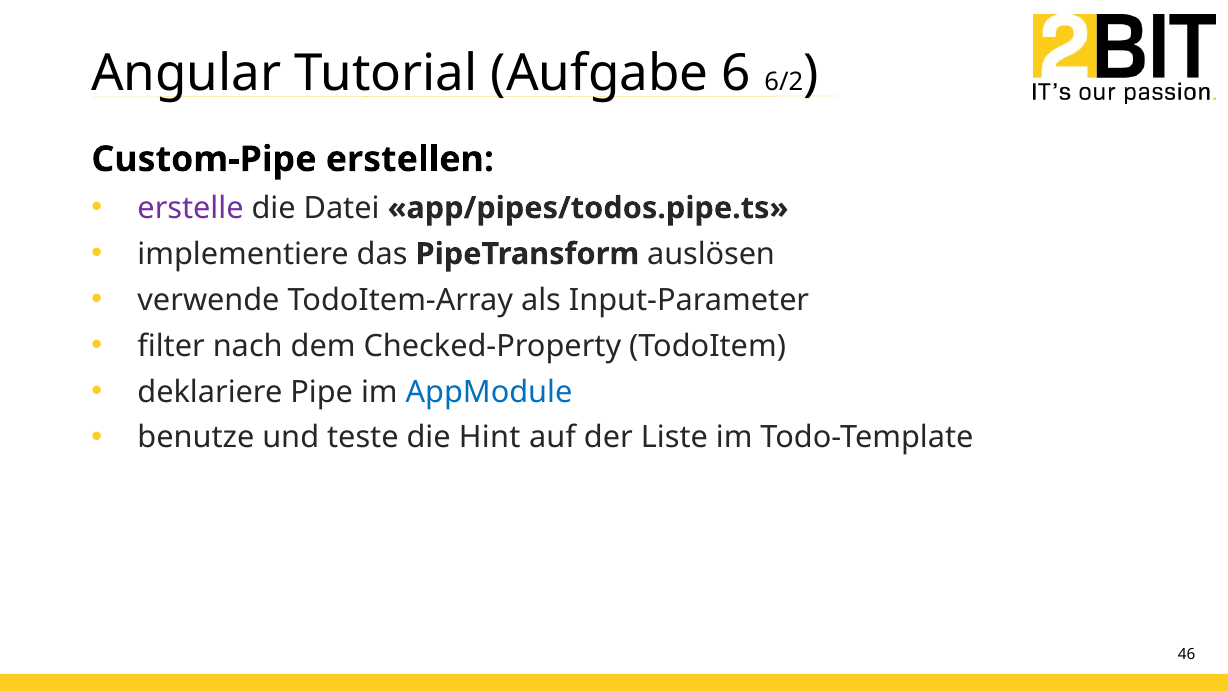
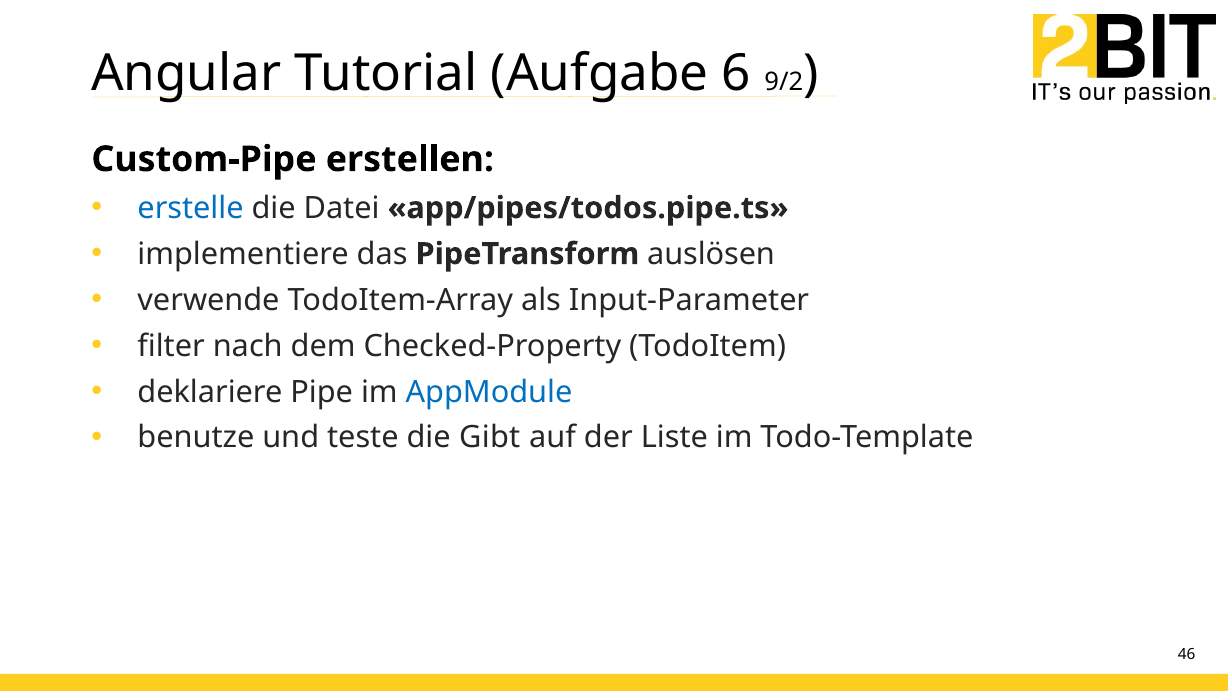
6/2: 6/2 -> 9/2 (784, 82)
erstelle colour: purple -> blue (191, 208)
Hint: Hint -> Gibt (490, 438)
